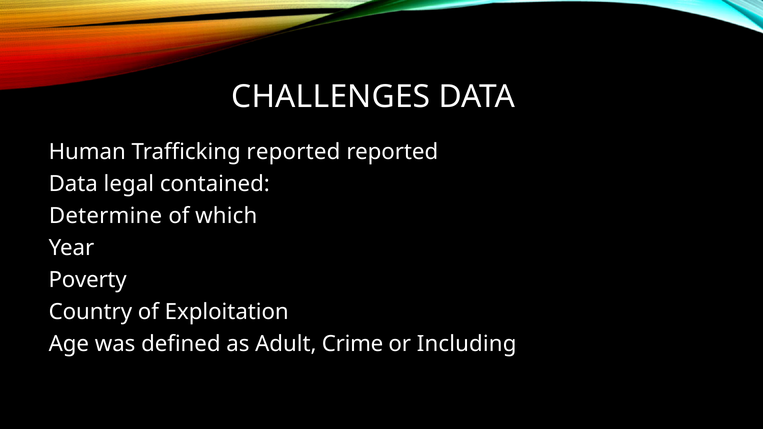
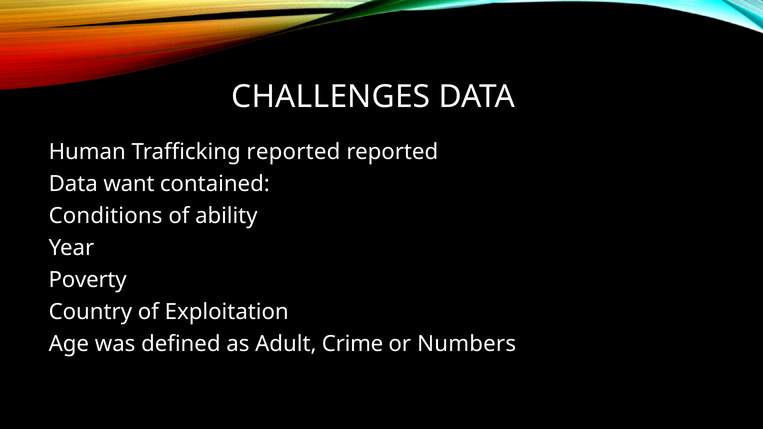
legal: legal -> want (129, 184)
Determine: Determine -> Conditions (106, 216)
which: which -> ability (226, 216)
Including: Including -> Numbers (467, 344)
